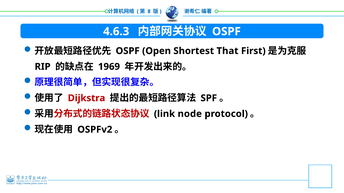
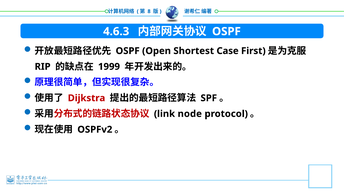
That: That -> Case (228, 51)
1969: 1969 -> 1999 (109, 67)
